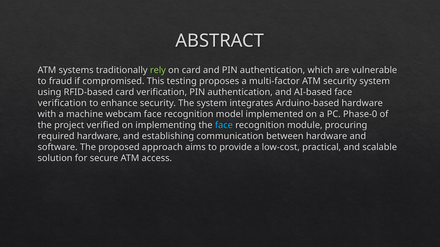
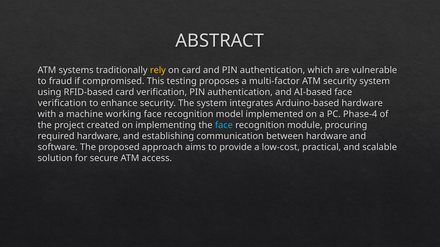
rely colour: light green -> yellow (158, 70)
webcam: webcam -> working (123, 114)
Phase-0: Phase-0 -> Phase-4 (360, 114)
verified: verified -> created (103, 125)
